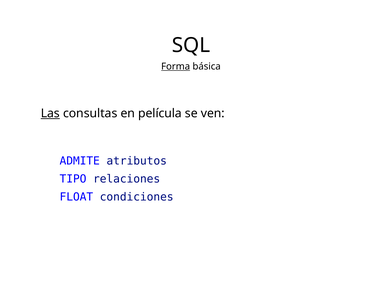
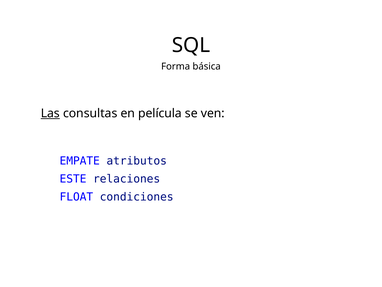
Forma underline: present -> none (176, 66)
ADMITE: ADMITE -> EMPATE (80, 161)
TIPO: TIPO -> ESTE (73, 179)
